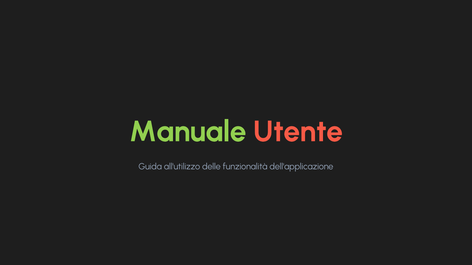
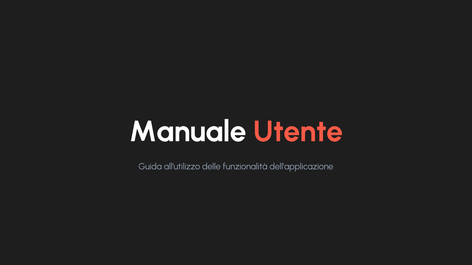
Manuale colour: light green -> white (188, 132)
